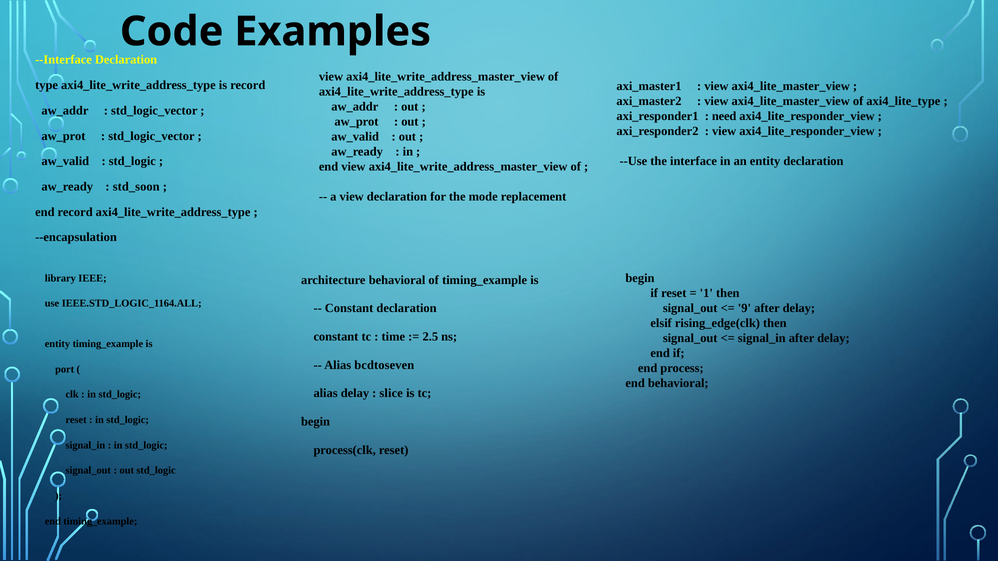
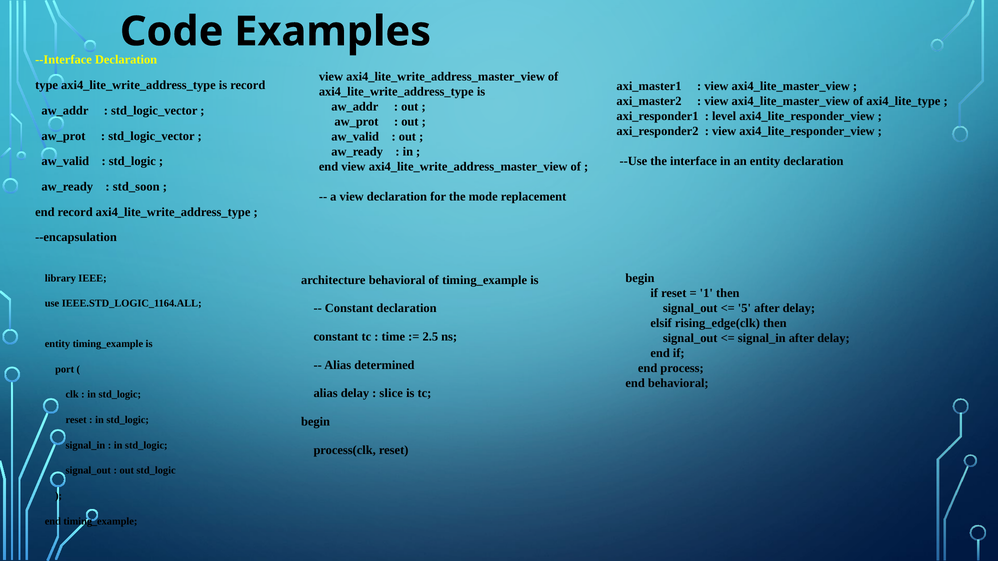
need: need -> level (724, 116)
9: 9 -> 5 (744, 308)
bcdtoseven: bcdtoseven -> determined (384, 365)
